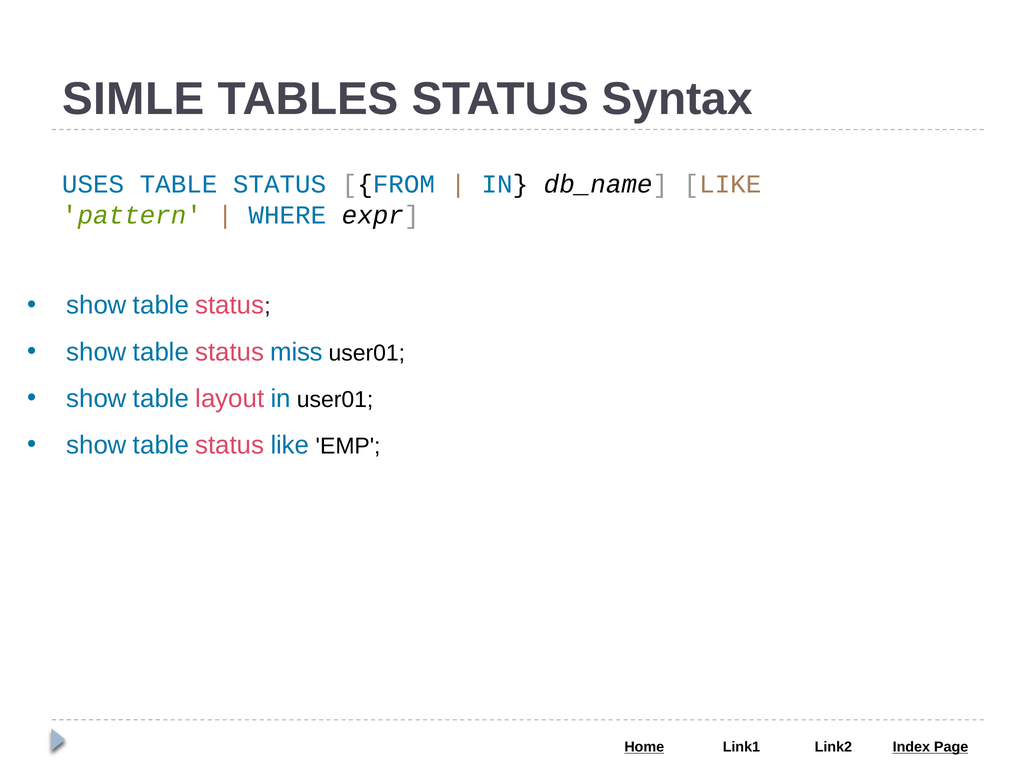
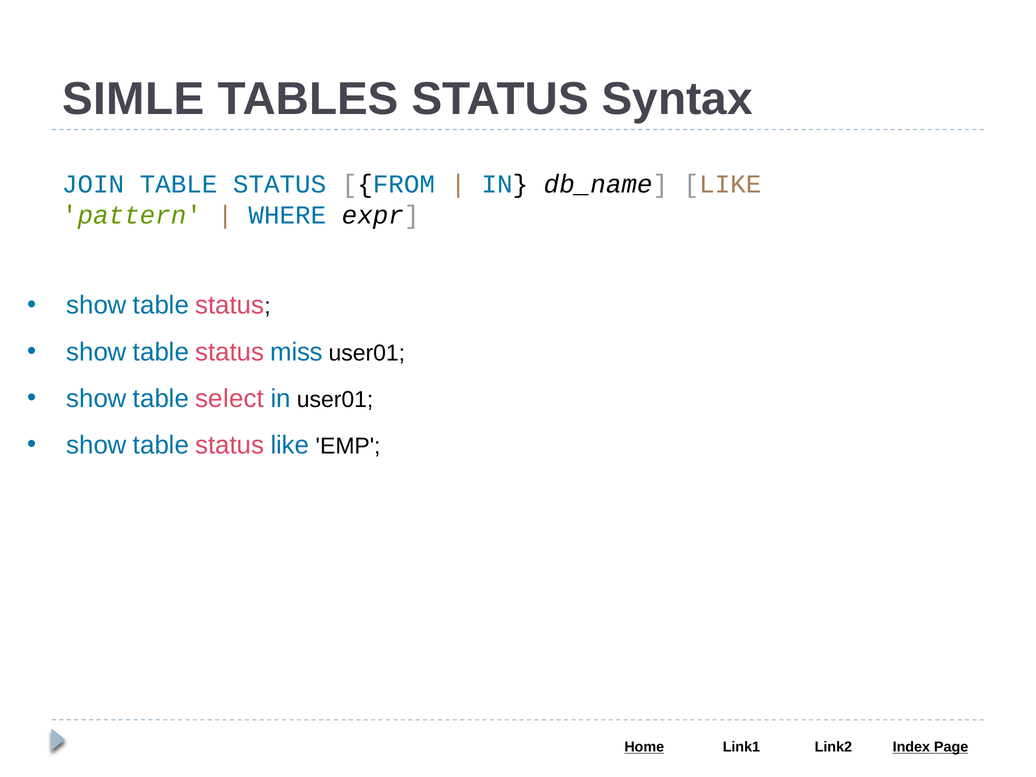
USES: USES -> JOIN (93, 184)
layout: layout -> select (230, 399)
